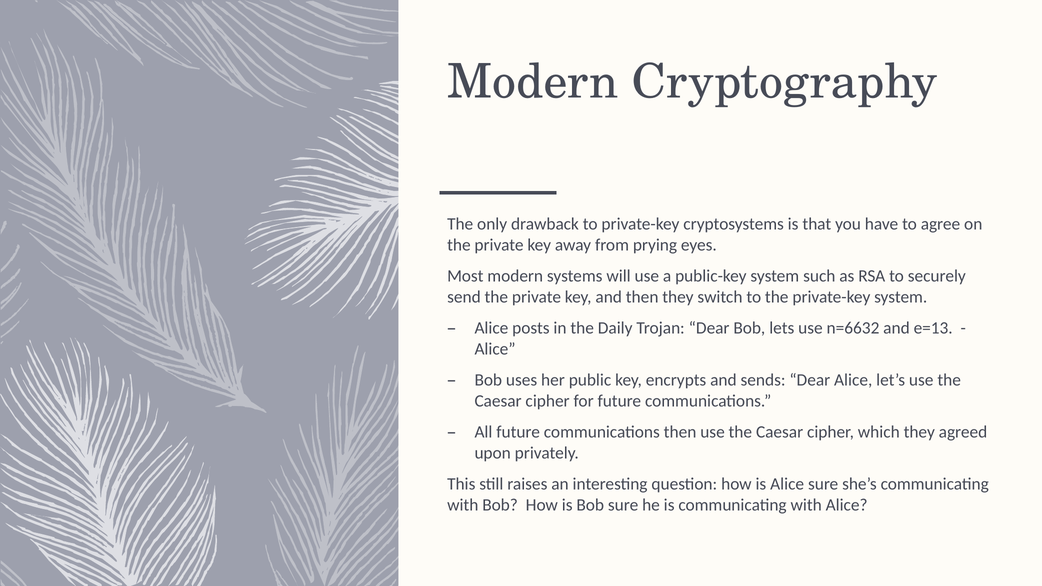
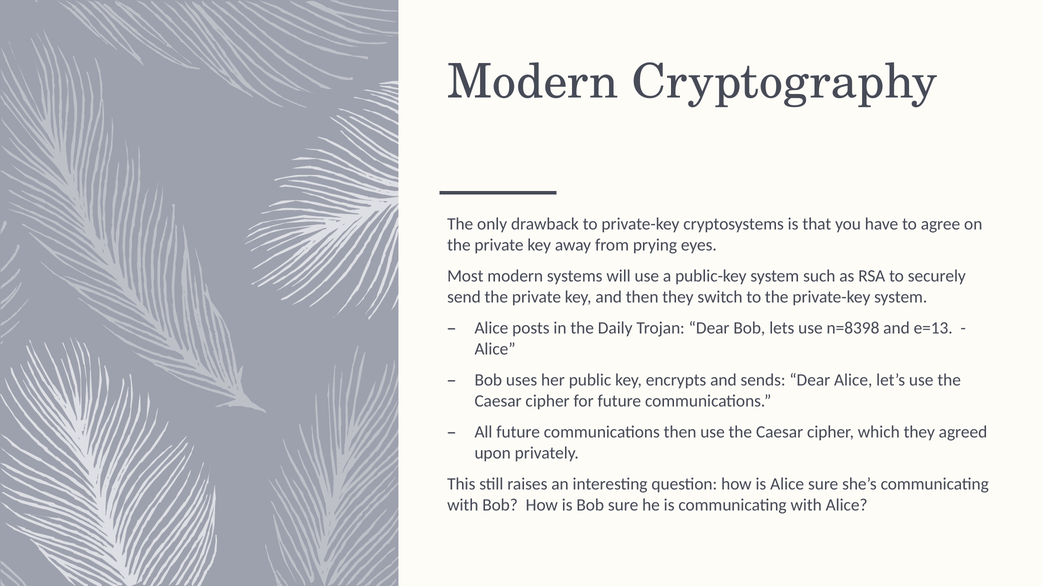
n=6632: n=6632 -> n=8398 (853, 328)
